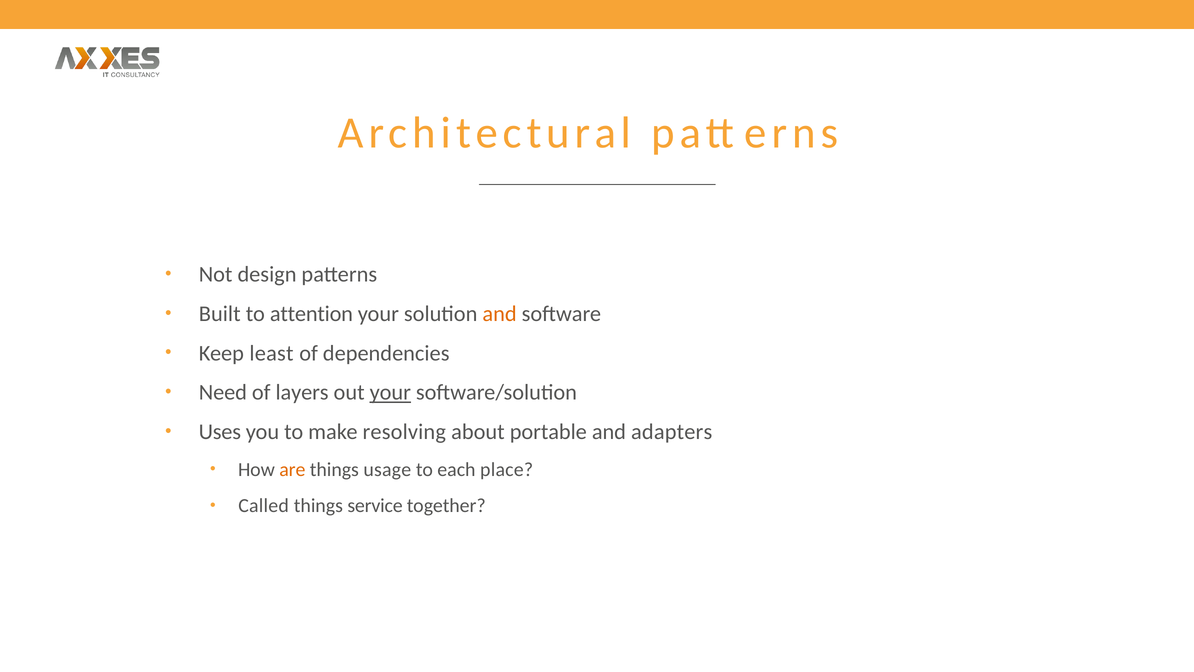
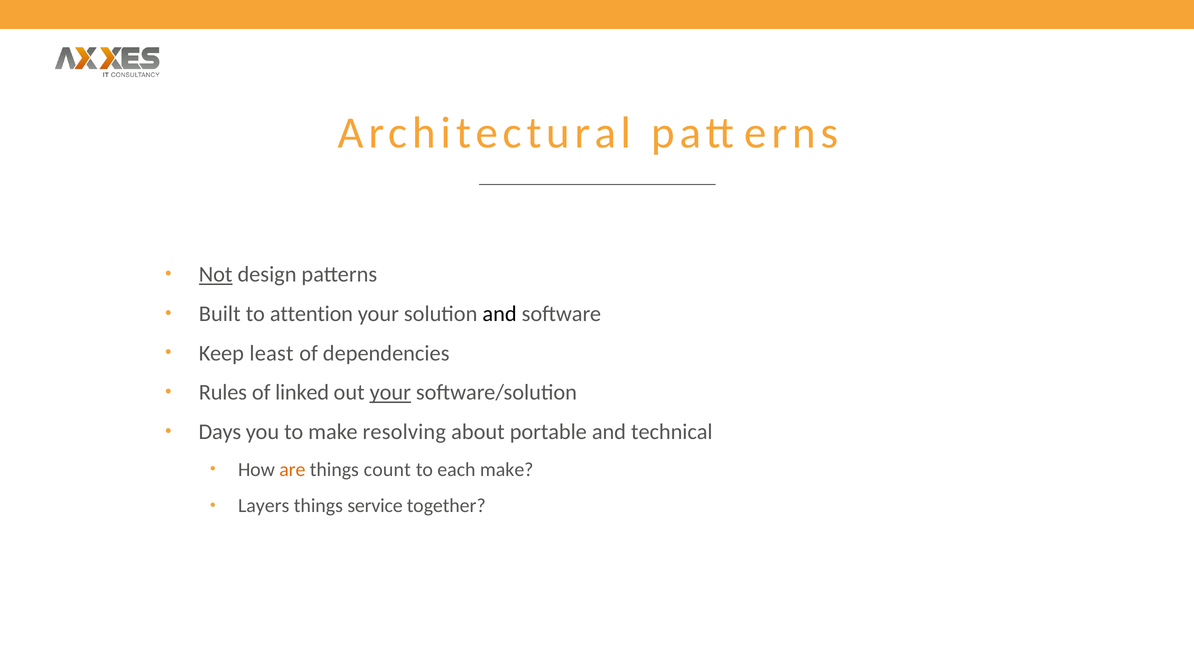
Not underline: none -> present (216, 274)
and colour: orange -> black (500, 314)
Need: Need -> Rules (223, 392)
layers: layers -> linked (302, 392)
Uses: Uses -> Days (220, 432)
adapters: adapters -> technical (672, 432)
usage: usage -> count (387, 469)
each place: place -> make (507, 469)
Called: Called -> Layers (264, 506)
